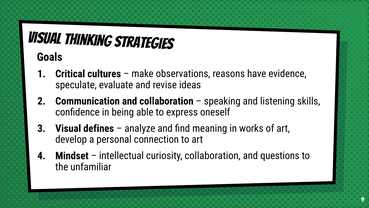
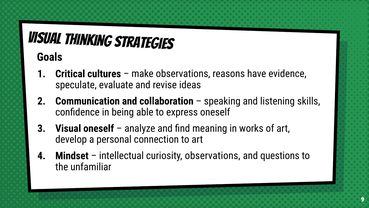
Visual defines: defines -> oneself (99, 128)
curiosity collaboration: collaboration -> observations (213, 155)
